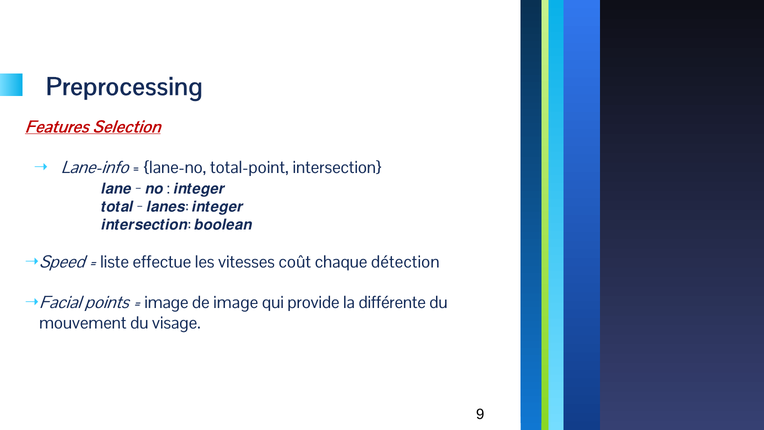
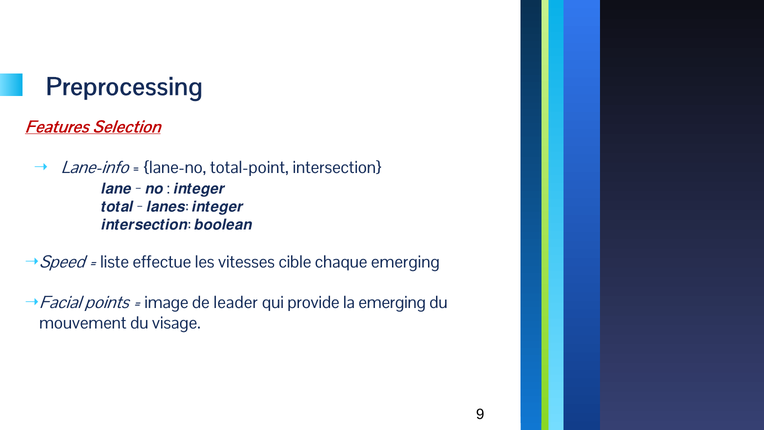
coût: coût -> cible (295, 262)
chaque détection: détection -> emerging (405, 262)
de image: image -> leader (236, 303)
la différente: différente -> emerging (392, 303)
